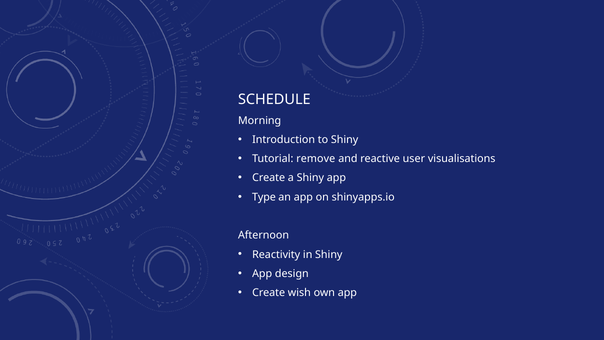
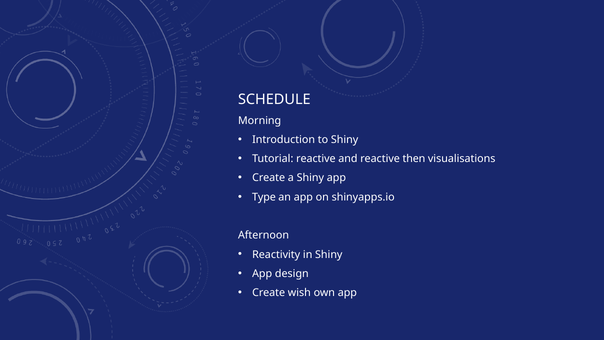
Tutorial remove: remove -> reactive (316, 159)
user: user -> then (414, 159)
